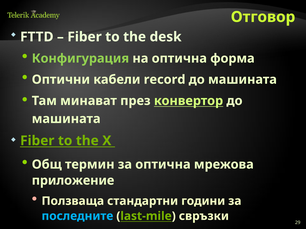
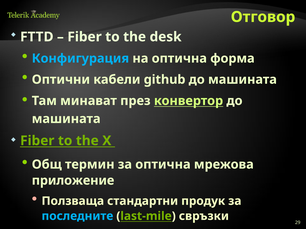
Конфигурация colour: light green -> light blue (80, 59)
record: record -> github (165, 80)
години: години -> продук (203, 201)
